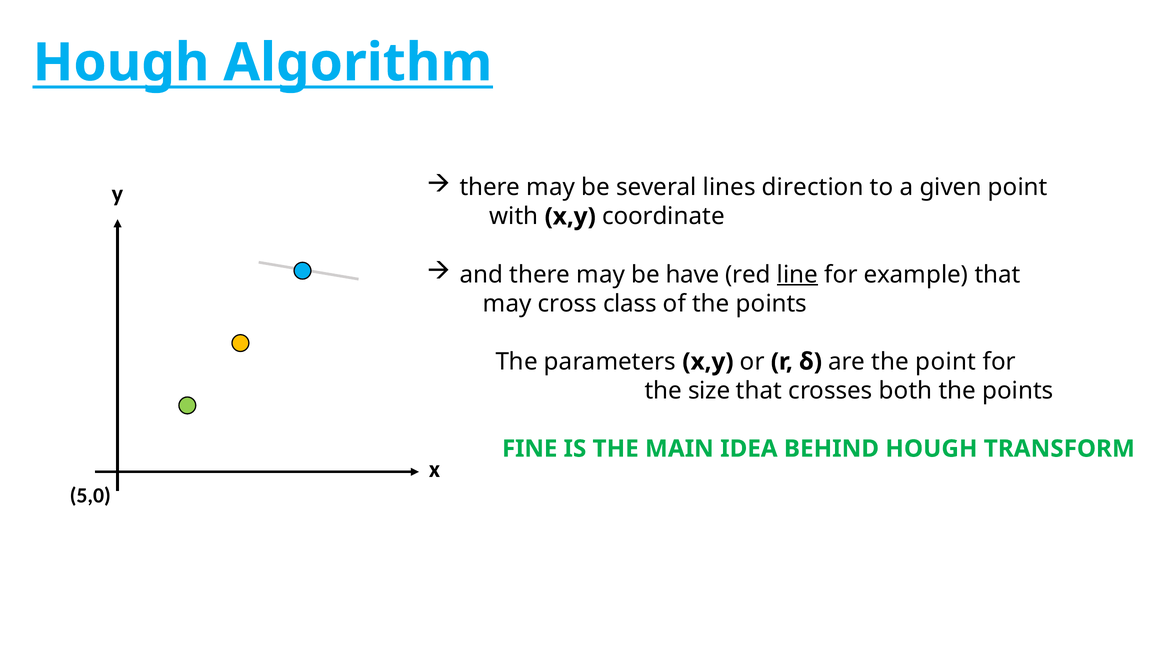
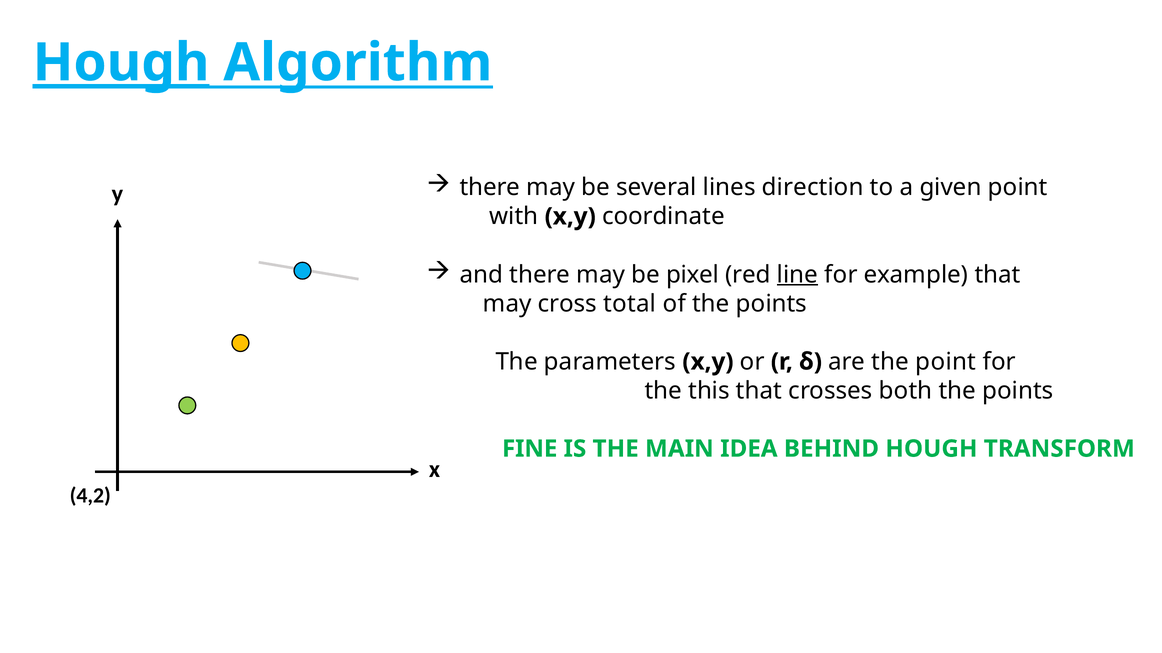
Hough underline: none -> present (121, 63)
have: have -> pixel (693, 275)
class: class -> total (630, 304)
size: size -> this (709, 391)
5,0: 5,0 -> 4,2 (90, 496)
